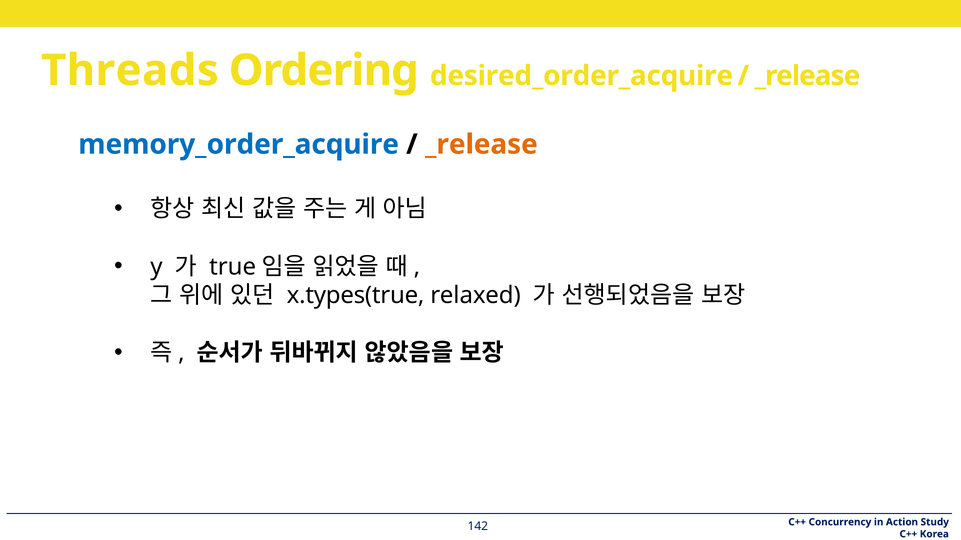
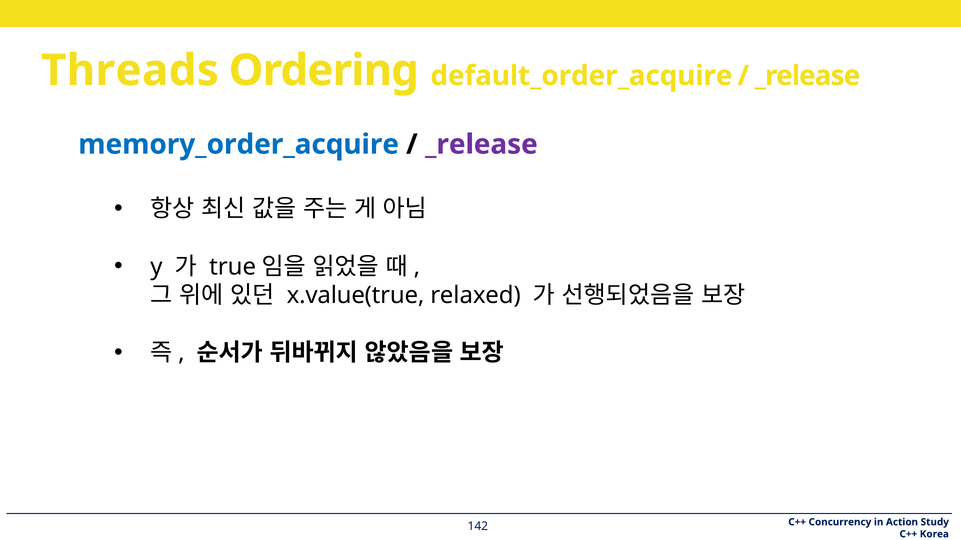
desired_order_acquire: desired_order_acquire -> default_order_acquire (581, 76)
_release colour: orange -> purple (481, 145)
x.types(true: x.types(true -> x.value(true (356, 296)
